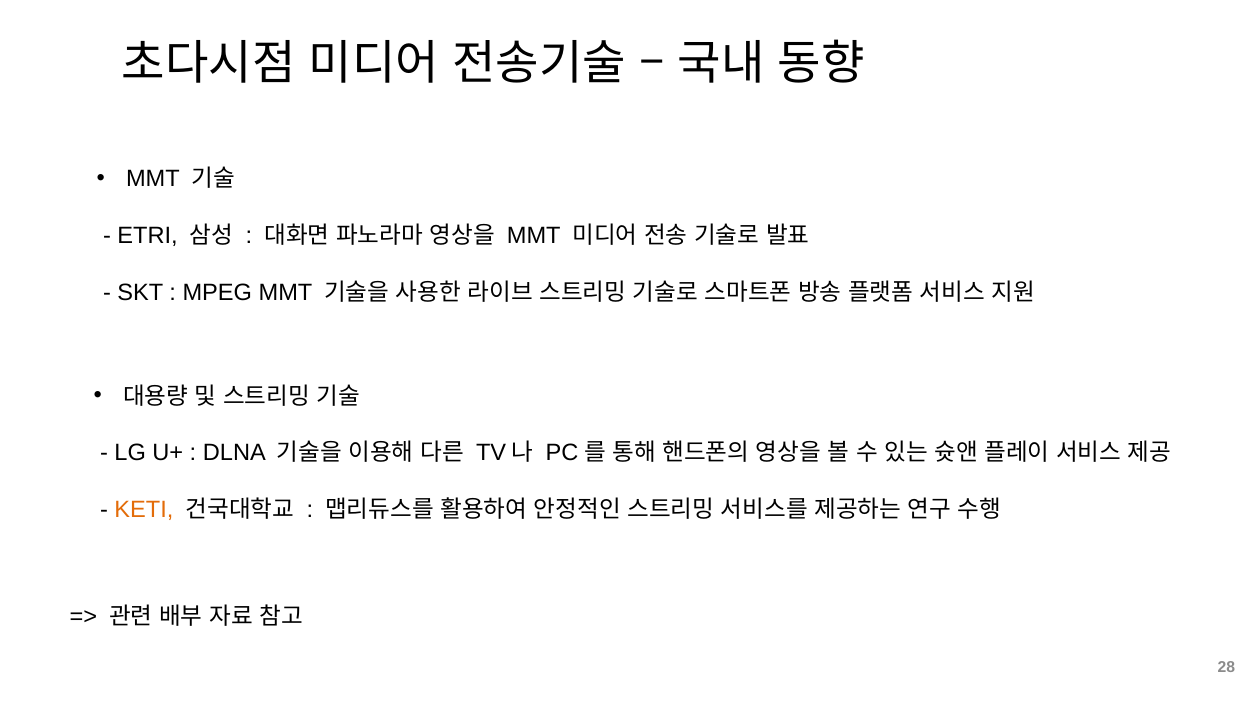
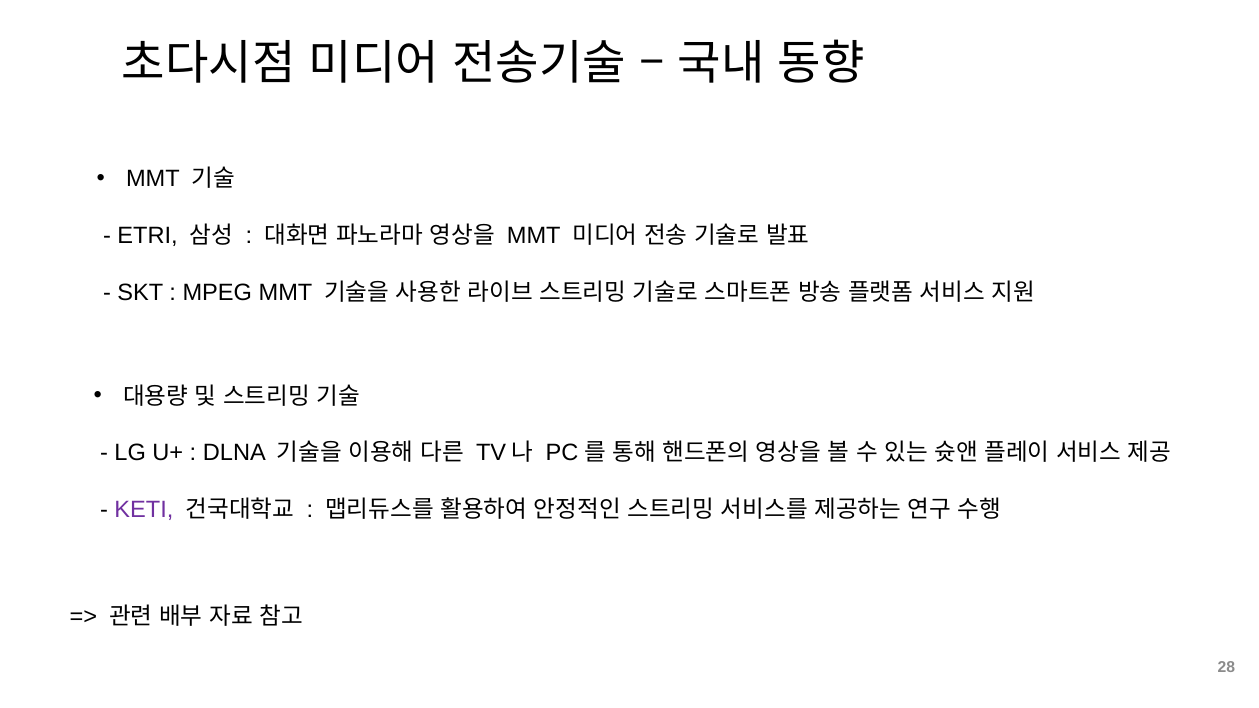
KETI colour: orange -> purple (144, 510)
